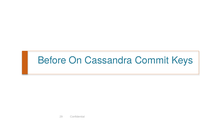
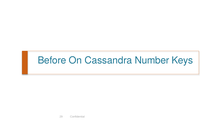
Commit: Commit -> Number (152, 60)
